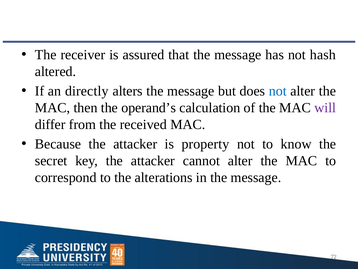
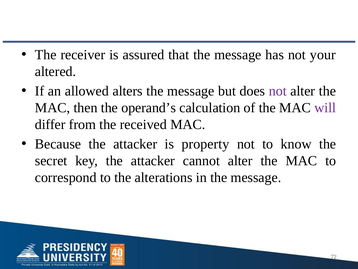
hash: hash -> your (323, 55)
directly: directly -> allowed (87, 91)
not colour: blue -> purple (278, 91)
